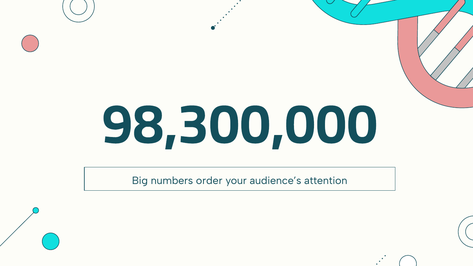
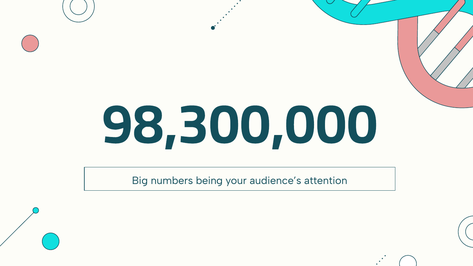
order: order -> being (209, 181)
